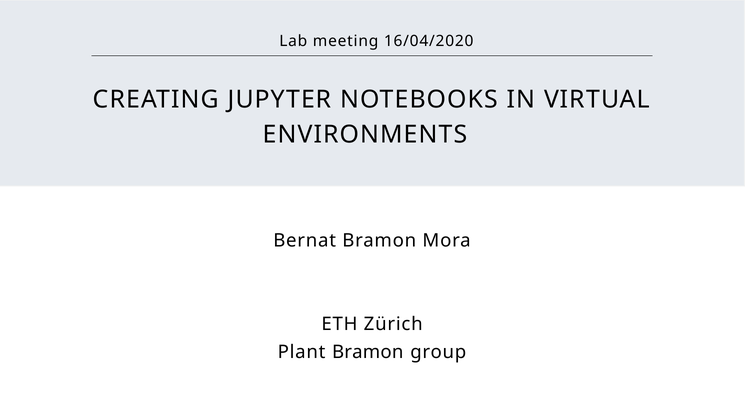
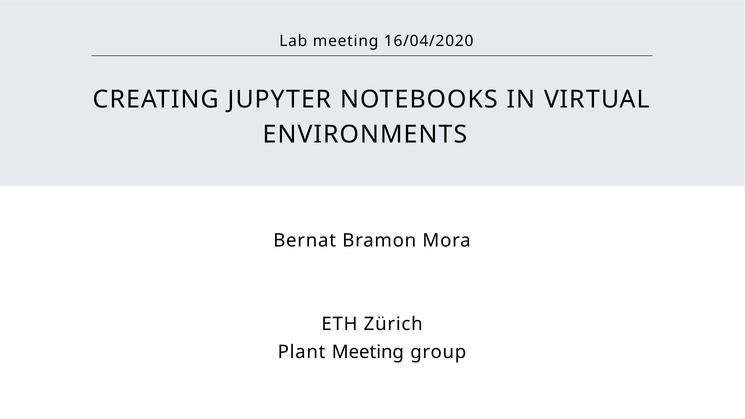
Plant Bramon: Bramon -> Meeting (368, 352)
